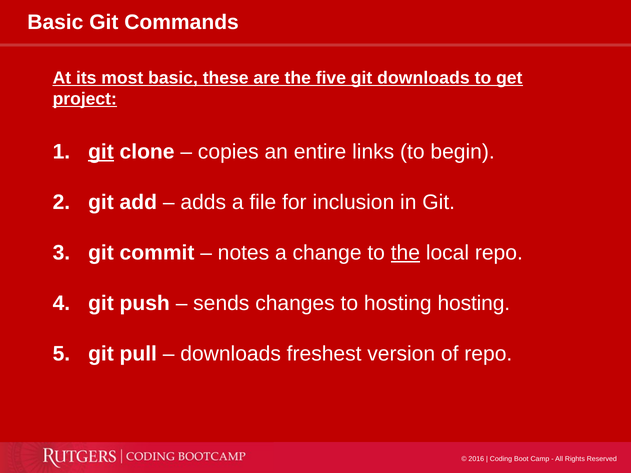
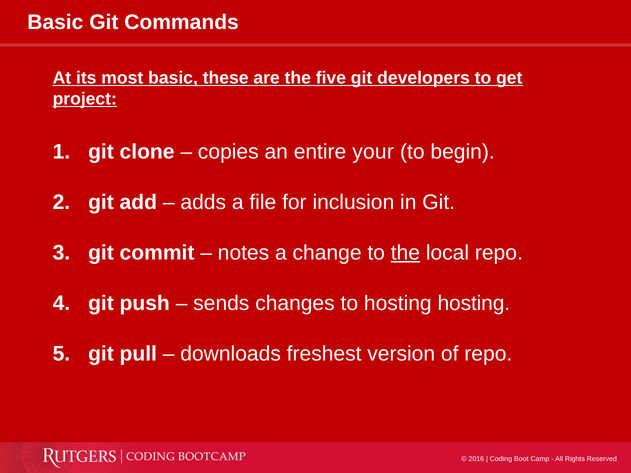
git downloads: downloads -> developers (424, 78)
git underline: present -> none (101, 152)
links: links -> your (373, 152)
